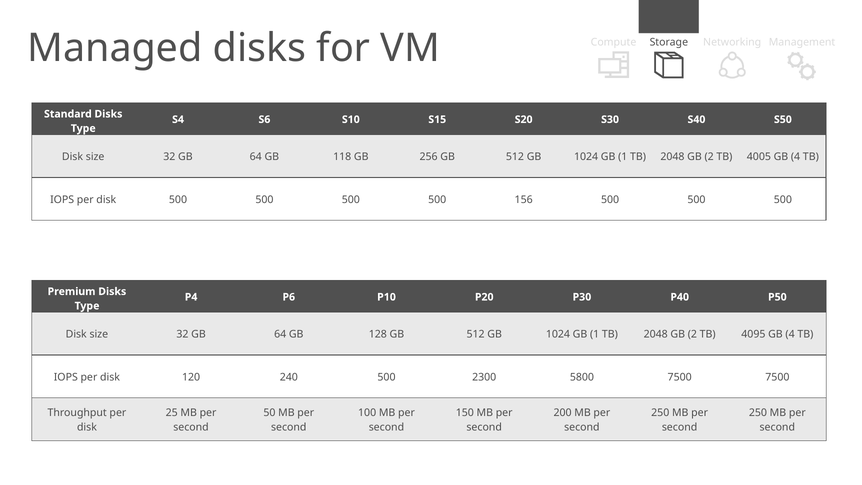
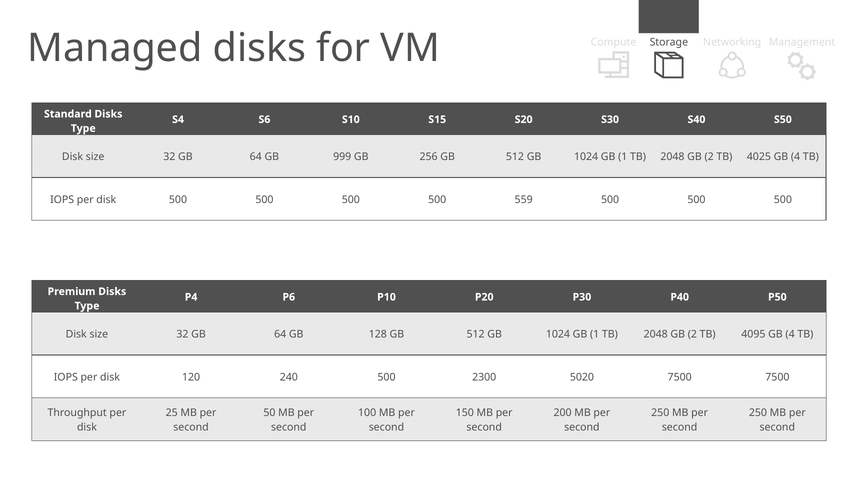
118: 118 -> 999 (342, 157)
4005: 4005 -> 4025 (759, 157)
156: 156 -> 559 (524, 199)
5800: 5800 -> 5020 (582, 377)
